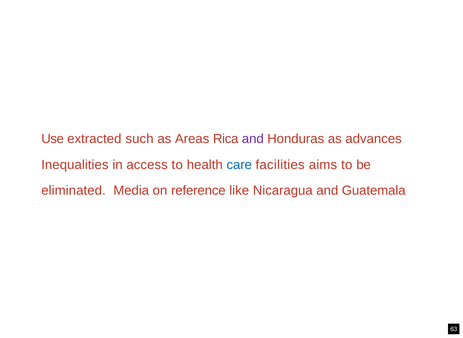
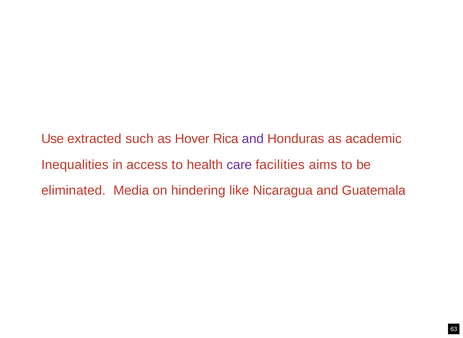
Areas: Areas -> Hover (192, 139)
advances: advances -> academic (374, 139)
care colour: blue -> purple (239, 165)
reference: reference -> hindering (198, 190)
